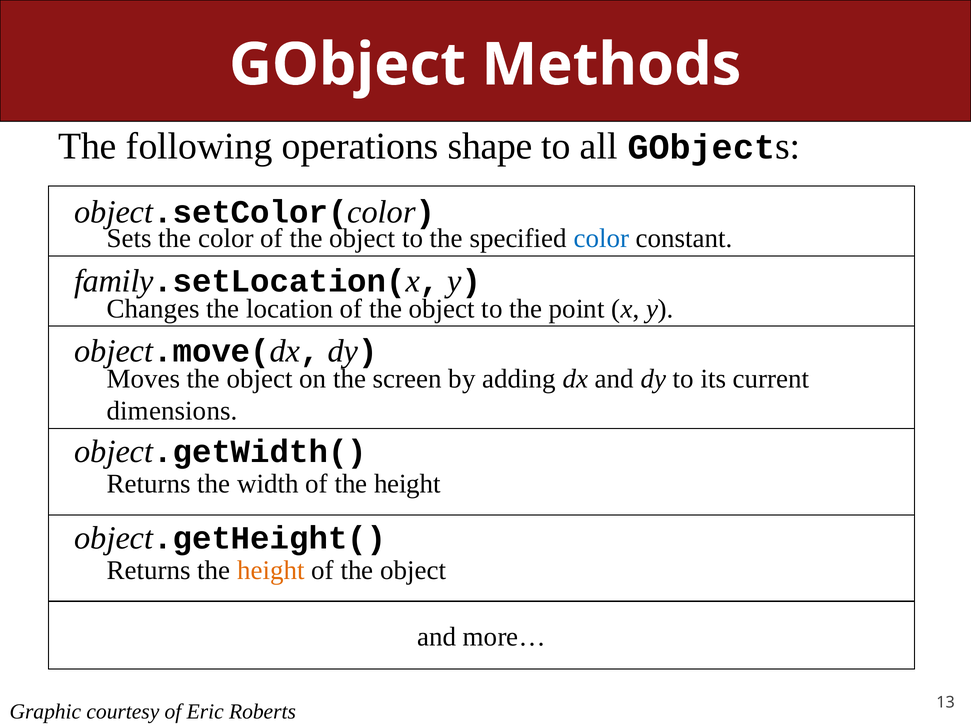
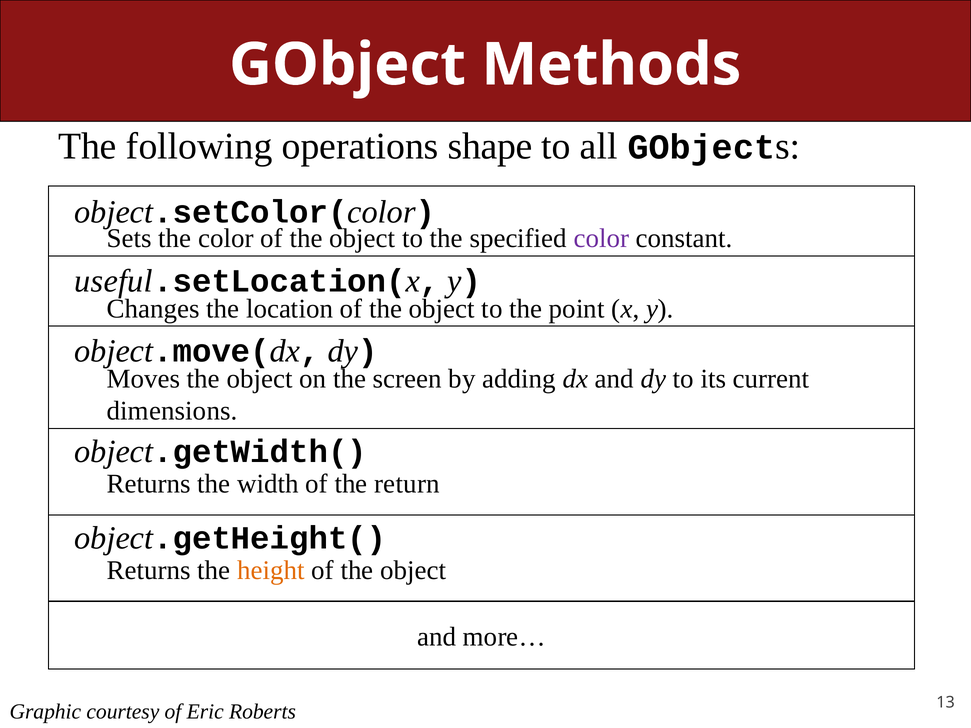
color colour: blue -> purple (601, 239)
family: family -> useful (114, 281)
of the height: height -> return (407, 484)
